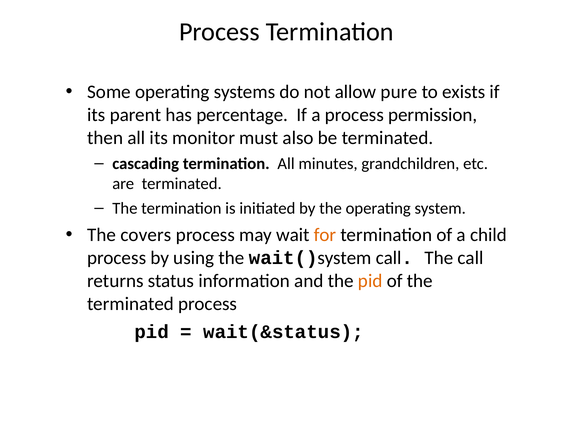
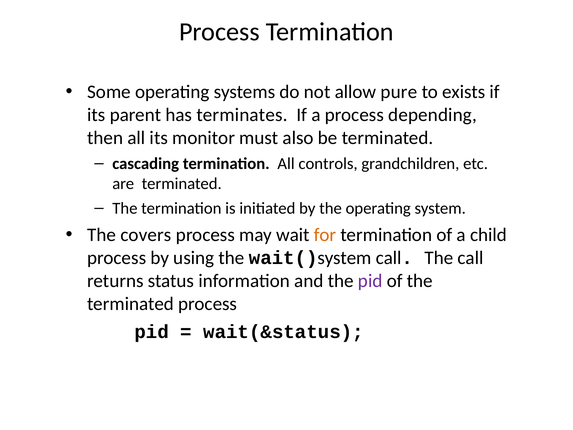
percentage: percentage -> terminates (242, 115)
permission: permission -> depending (433, 115)
minutes: minutes -> controls (328, 163)
pid colour: orange -> purple (370, 281)
